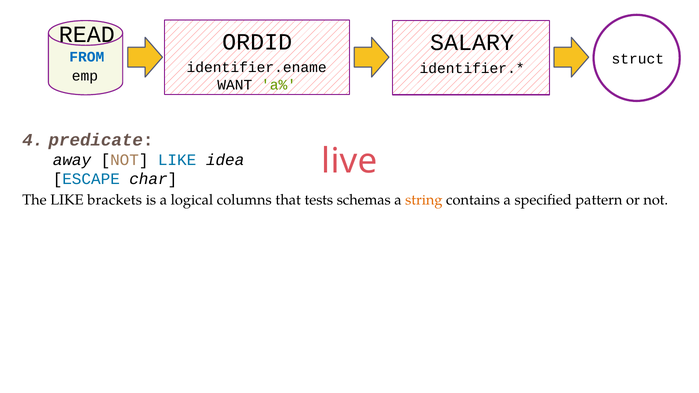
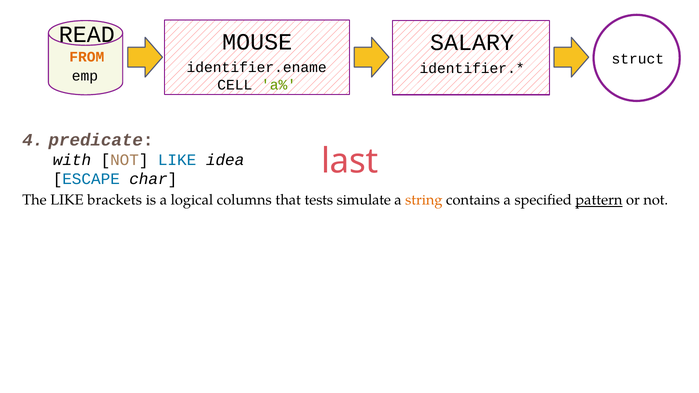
ORDID: ORDID -> MOUSE (257, 42)
FROM colour: blue -> orange (87, 57)
WANT: WANT -> CELL (235, 85)
live: live -> last (350, 161)
away: away -> with (72, 160)
schemas: schemas -> simulate (364, 200)
pattern underline: none -> present (599, 200)
